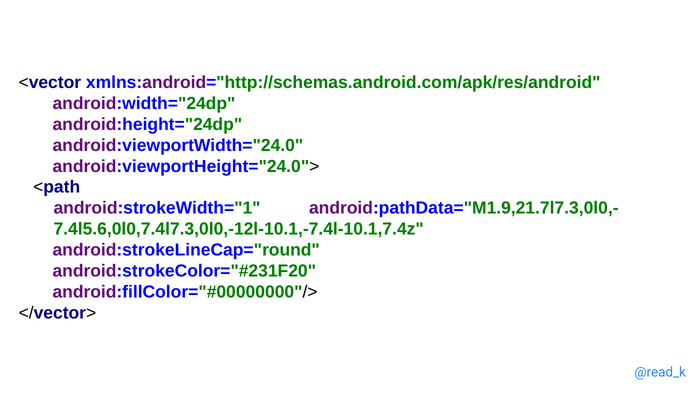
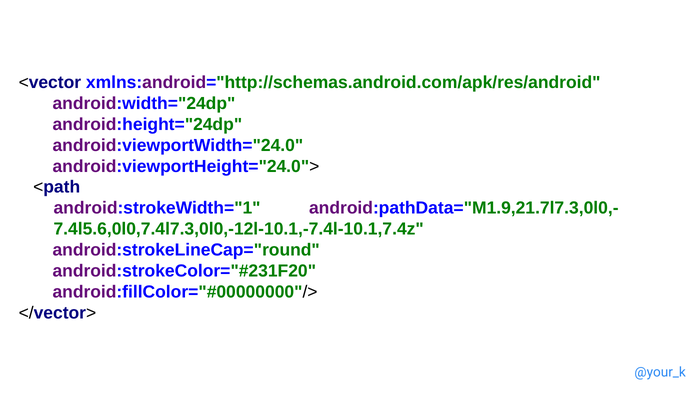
@read_k: @read_k -> @your_k (660, 372)
